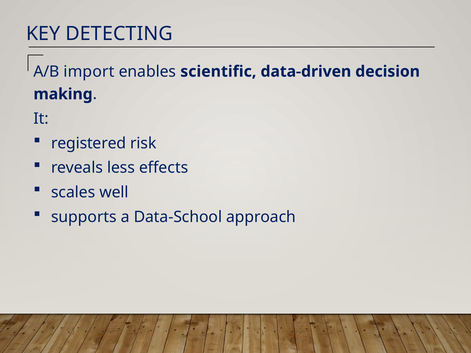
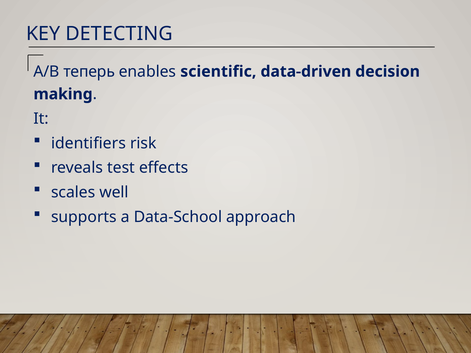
import: import -> теперь (89, 72)
registered: registered -> identifiers (89, 143)
less: less -> test (121, 168)
